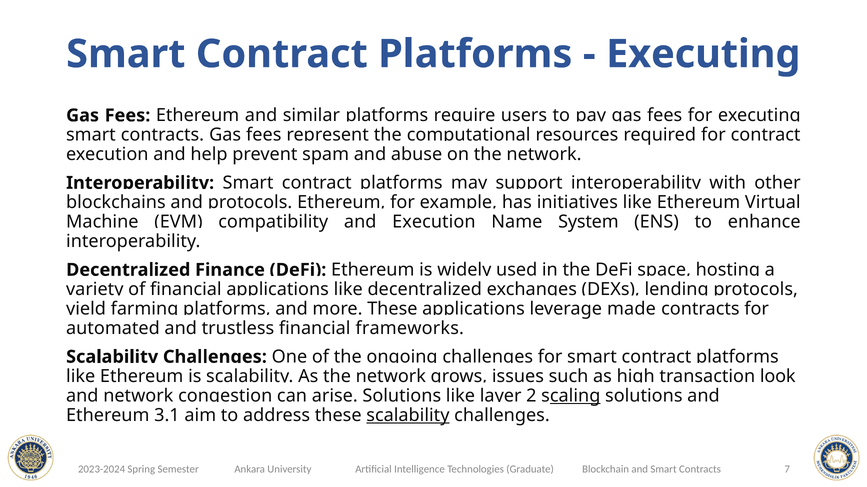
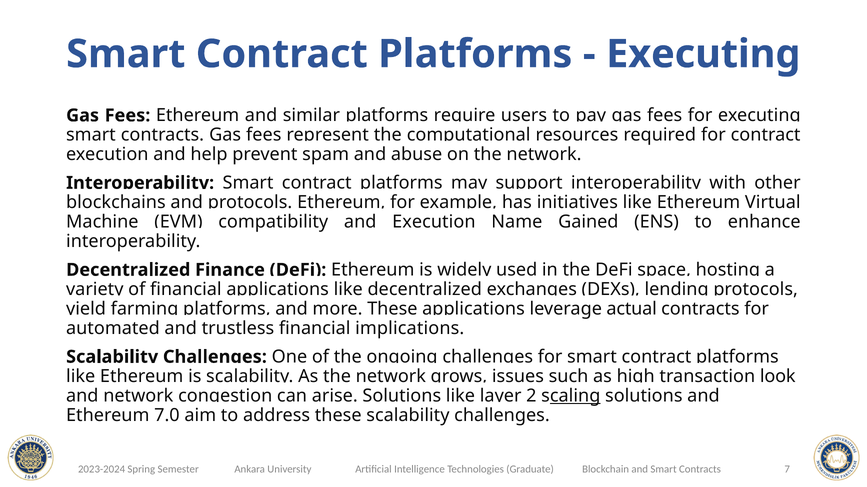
System: System -> Gained (588, 222)
made: made -> actual (632, 309)
frameworks: frameworks -> implications (410, 329)
3.1: 3.1 -> 7.0 (167, 416)
scalability underline: present -> none (408, 416)
